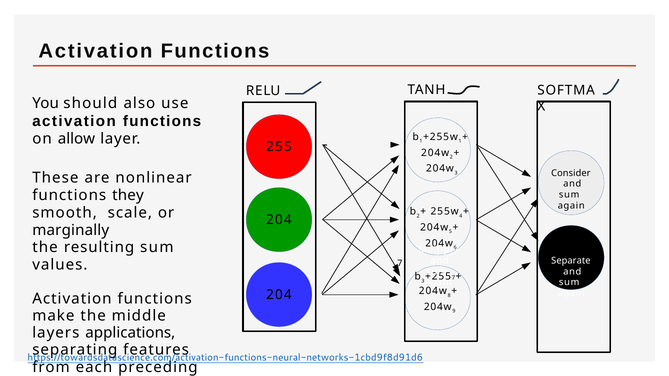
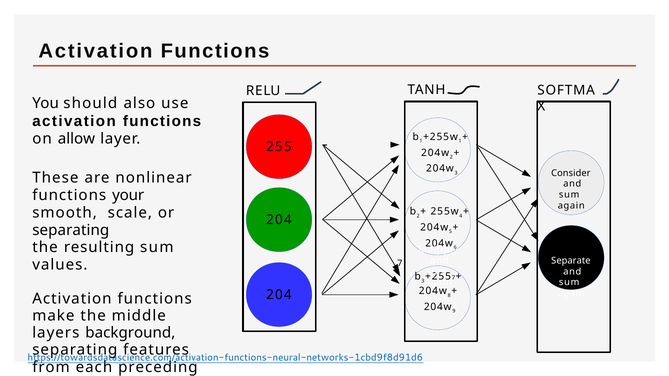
they: they -> your (128, 195)
marginally: marginally -> separating (71, 231)
applications: applications -> background (130, 333)
